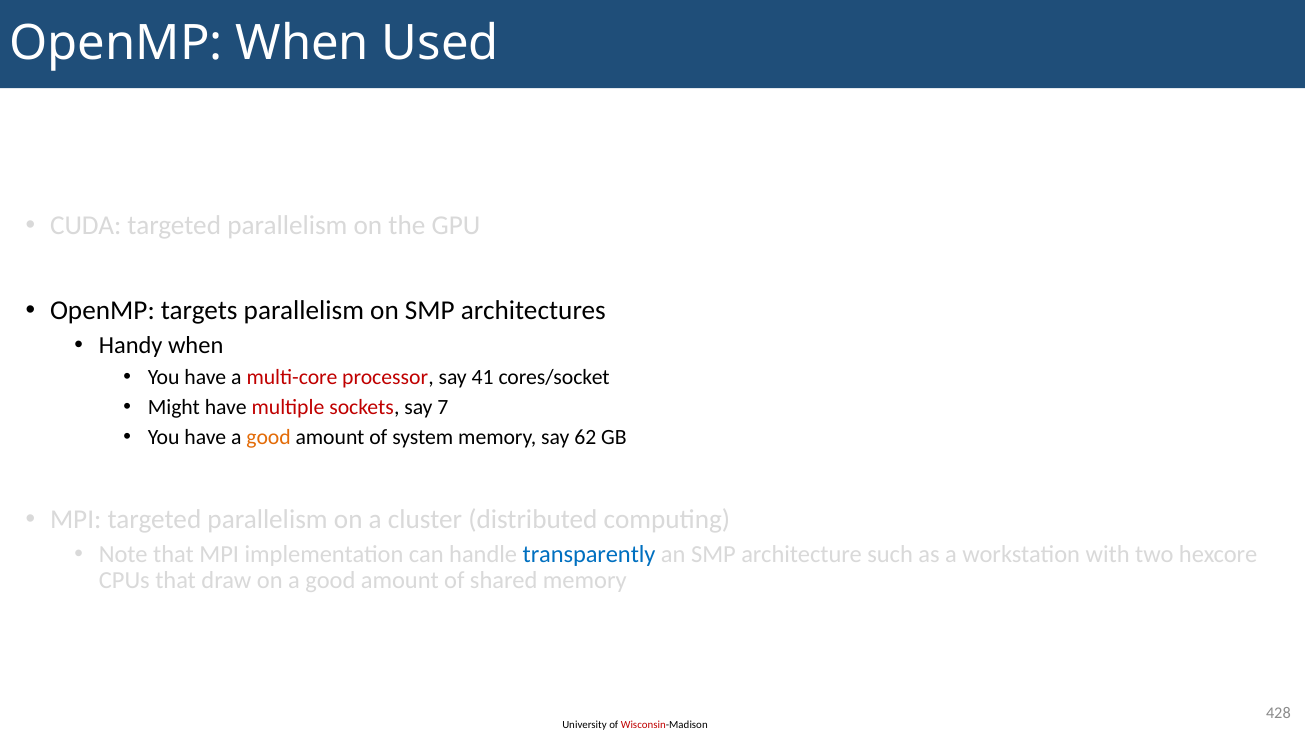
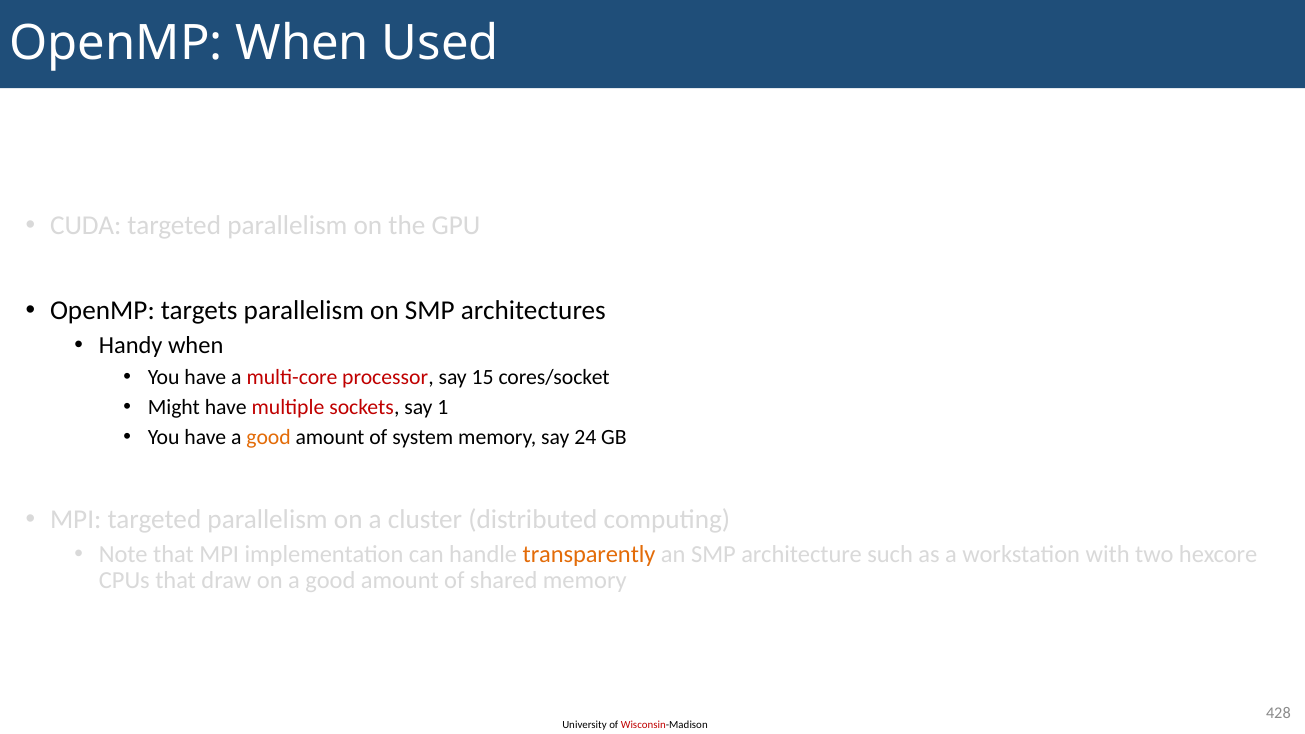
41: 41 -> 15 (483, 377)
7: 7 -> 1 (443, 407)
62: 62 -> 24 (585, 438)
transparently colour: blue -> orange (589, 554)
